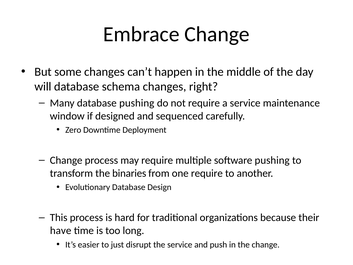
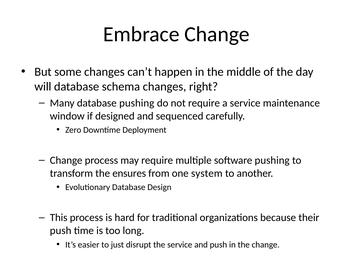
binaries: binaries -> ensures (129, 173)
one require: require -> system (207, 173)
have: have -> push (61, 230)
